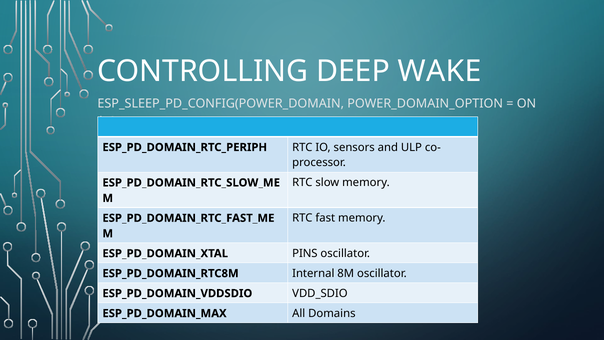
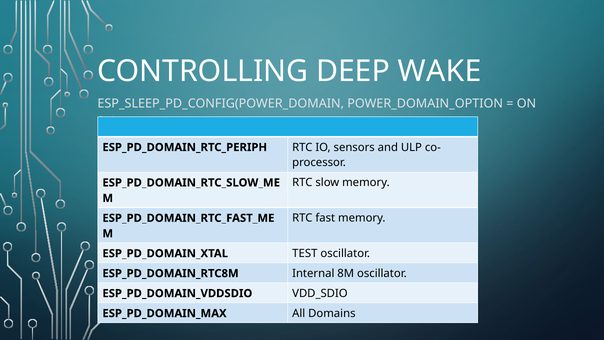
PINS: PINS -> TEST (305, 253)
